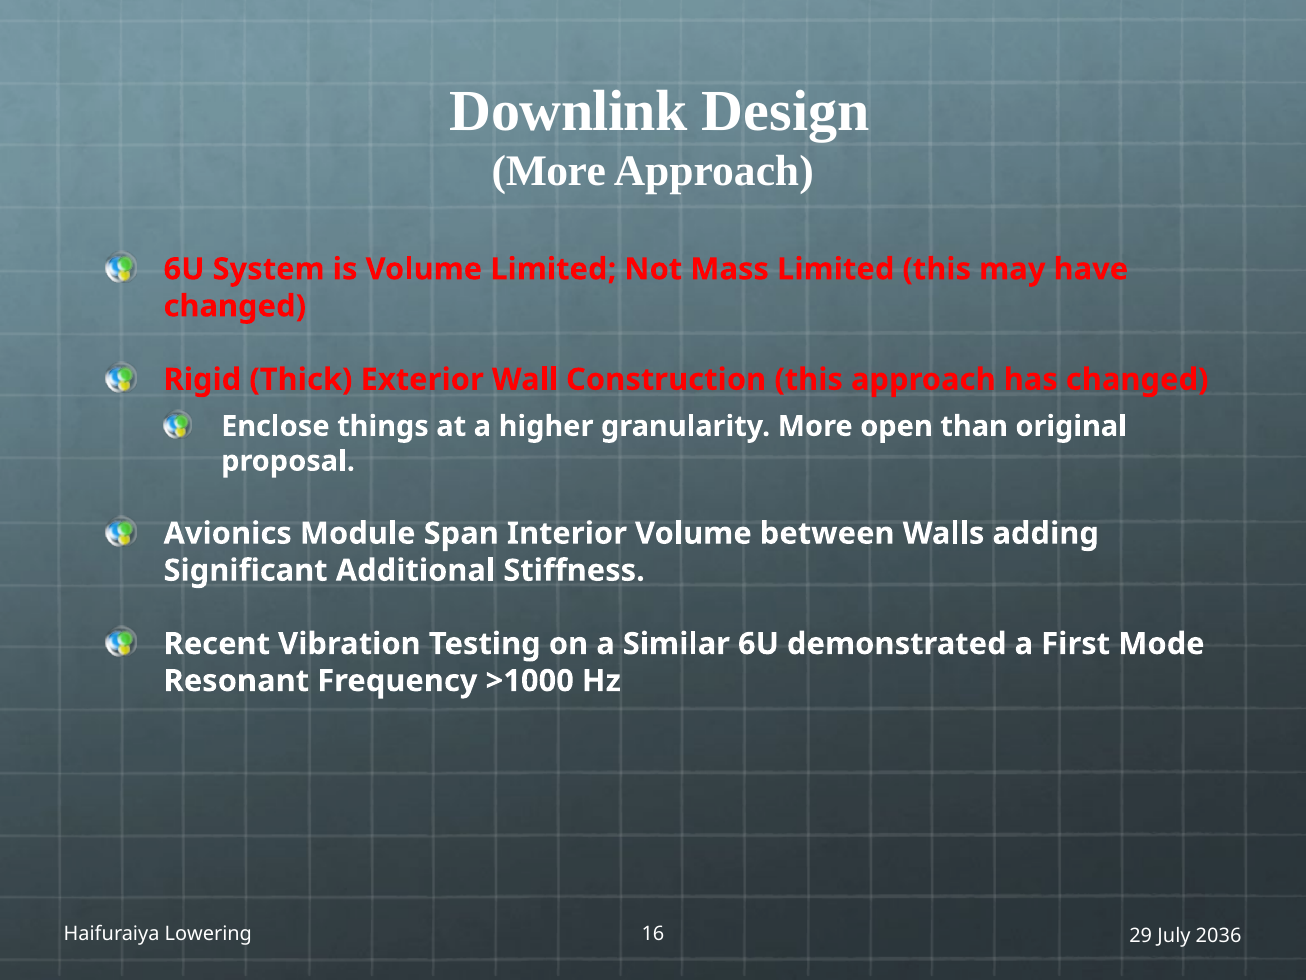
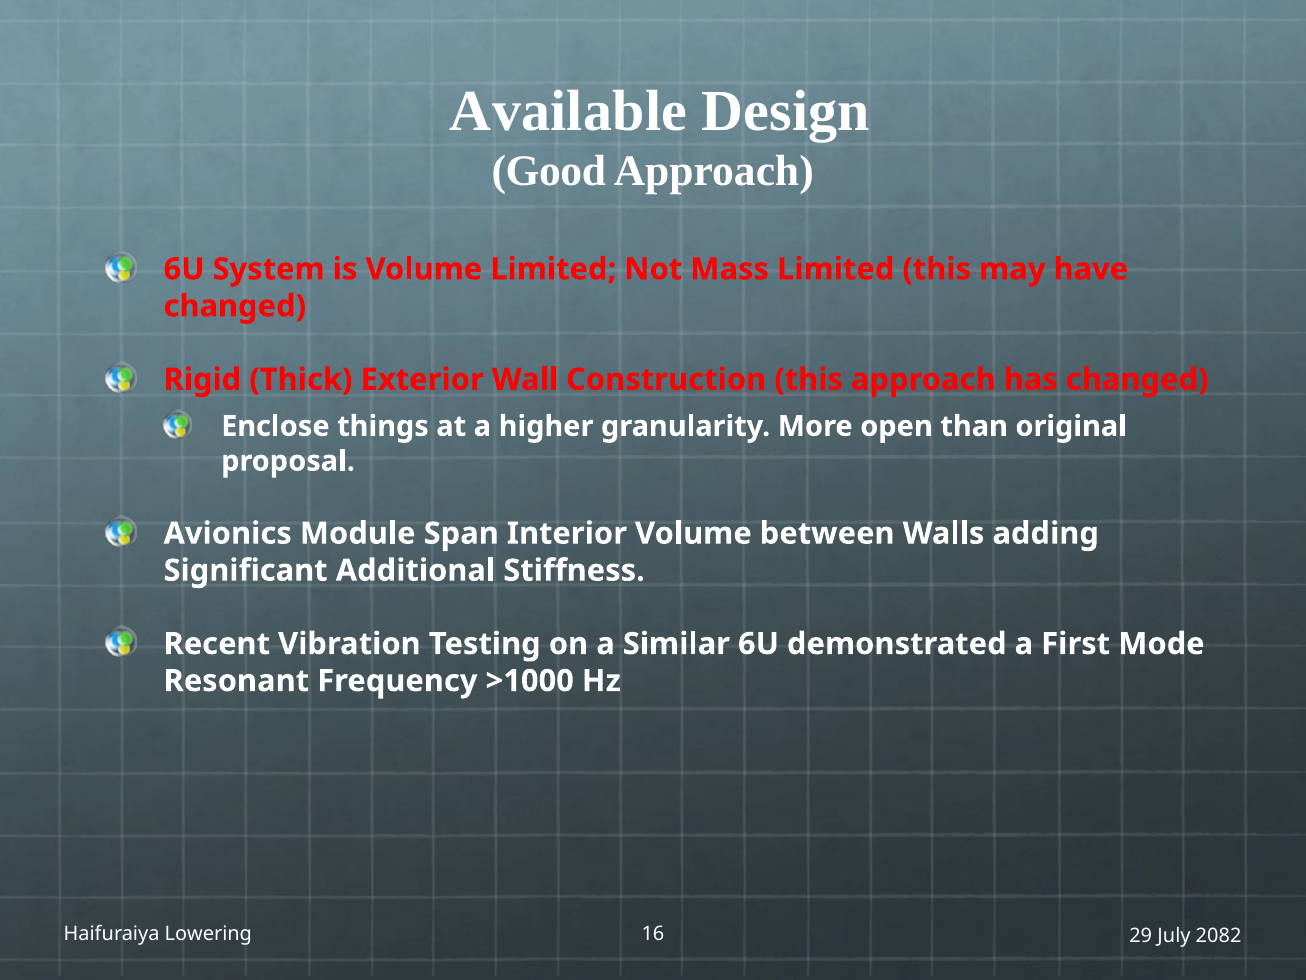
Downlink: Downlink -> Available (569, 111)
More: More -> Good (549, 171)
2036: 2036 -> 2082 (1219, 935)
